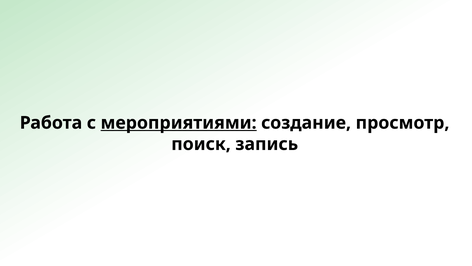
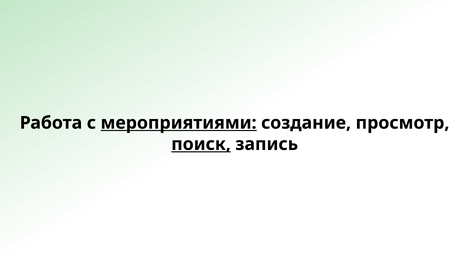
поиск underline: none -> present (201, 144)
